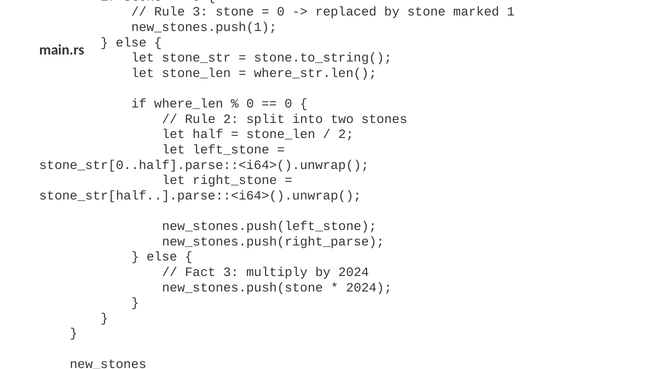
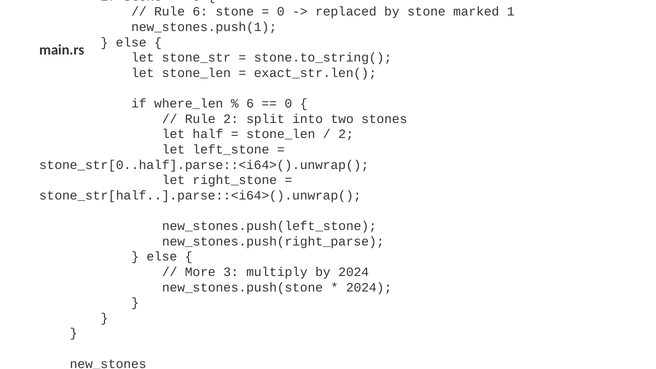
Rule 3: 3 -> 6 (200, 12)
where_str.len(: where_str.len( -> exact_str.len( (315, 73)
0: 0 -> 6 (250, 104)
Fact: Fact -> More (200, 272)
